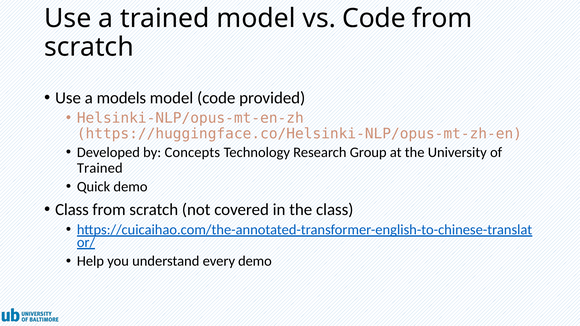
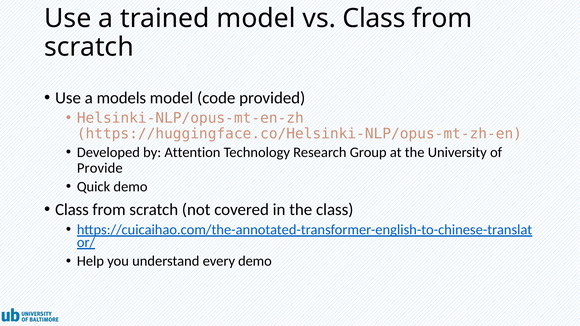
vs Code: Code -> Class (374, 18)
Concepts: Concepts -> Attention (192, 152)
Trained: Trained -> Provide (100, 168)
